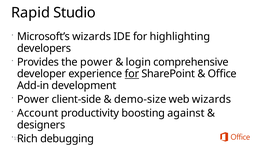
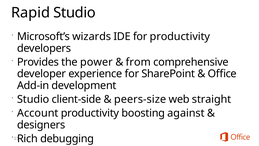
for highlighting: highlighting -> productivity (180, 37)
login: login -> from (138, 62)
for underline: present -> none (132, 74)
Power: Power -> Studio (33, 99)
demo-size: demo-size -> peers-size (140, 99)
web wizards: wizards -> straight (212, 99)
